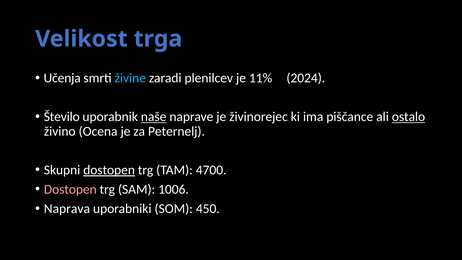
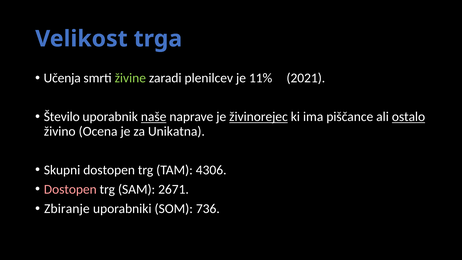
živine colour: light blue -> light green (130, 78)
2024: 2024 -> 2021 (306, 78)
živinorejec underline: none -> present (259, 117)
Peternelj: Peternelj -> Unikatna (176, 131)
dostopen underline: present -> none (109, 170)
4700: 4700 -> 4306 (211, 170)
1006: 1006 -> 2671 (174, 189)
Naprava: Naprava -> Zbiranje (67, 209)
450: 450 -> 736 (208, 209)
